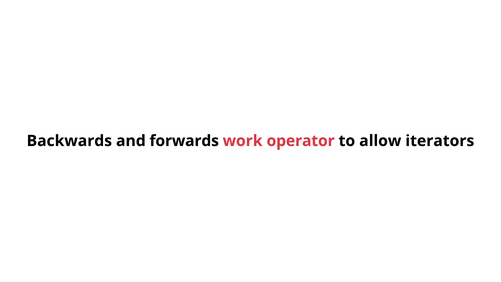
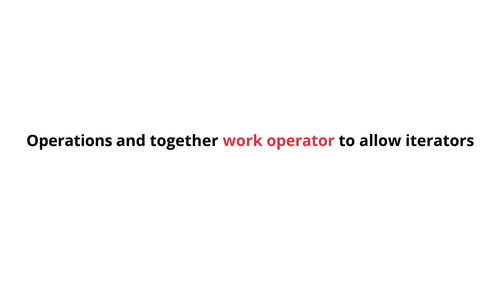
Backwards: Backwards -> Operations (69, 141)
forwards: forwards -> together (184, 141)
